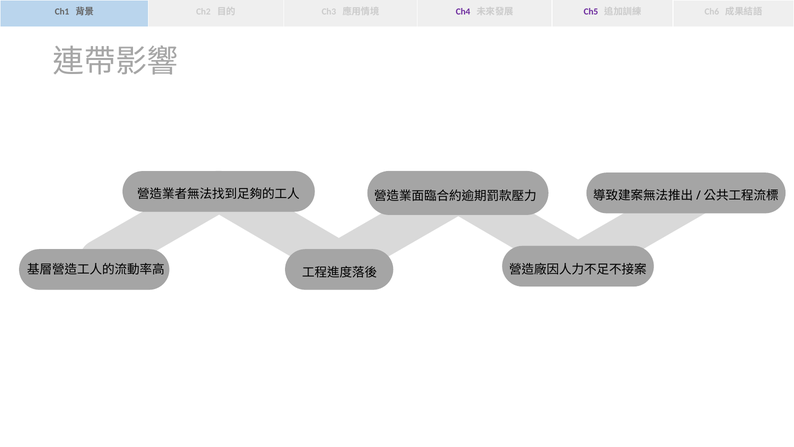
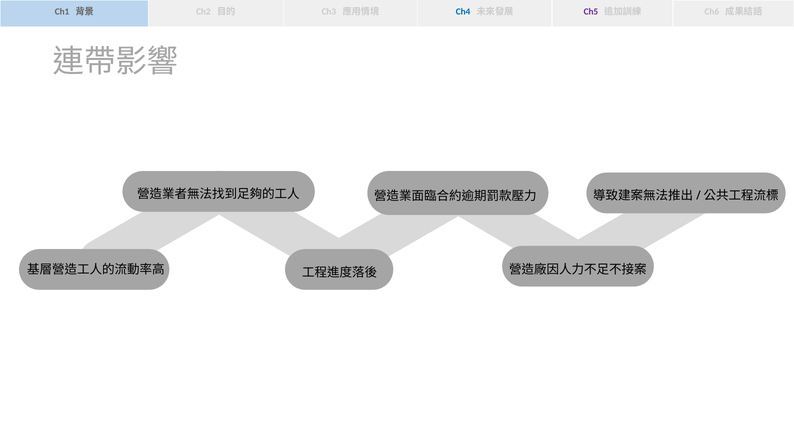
Ch4 colour: purple -> blue (463, 12)
